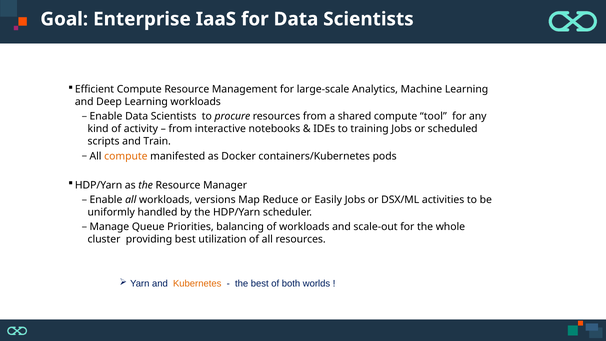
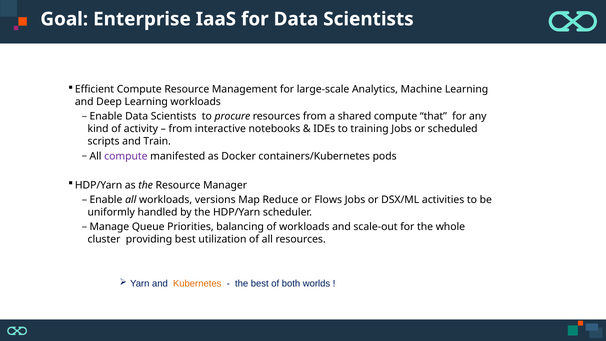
tool: tool -> that (433, 116)
compute colour: orange -> purple (126, 156)
Easily: Easily -> Flows (328, 200)
